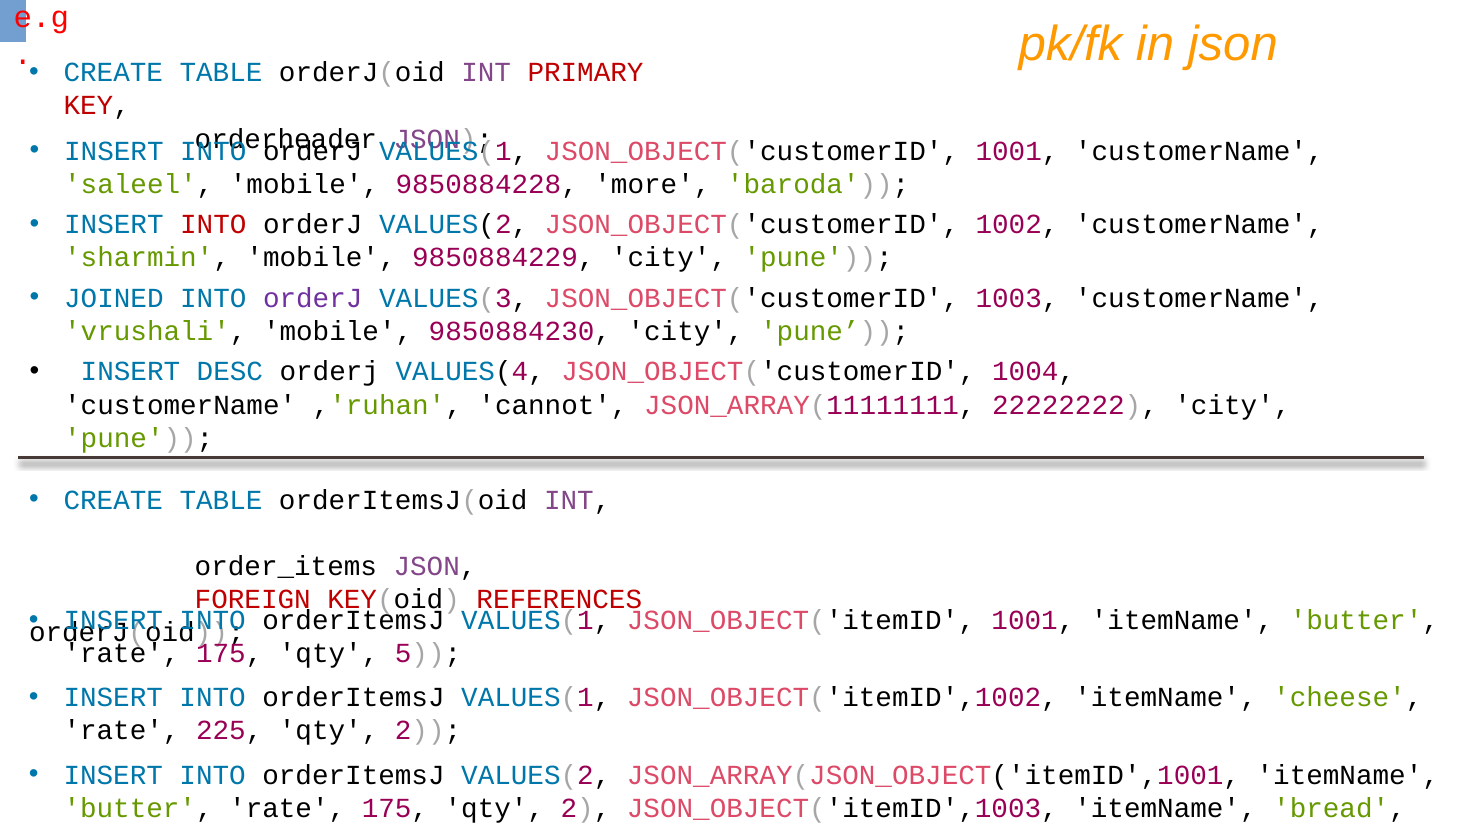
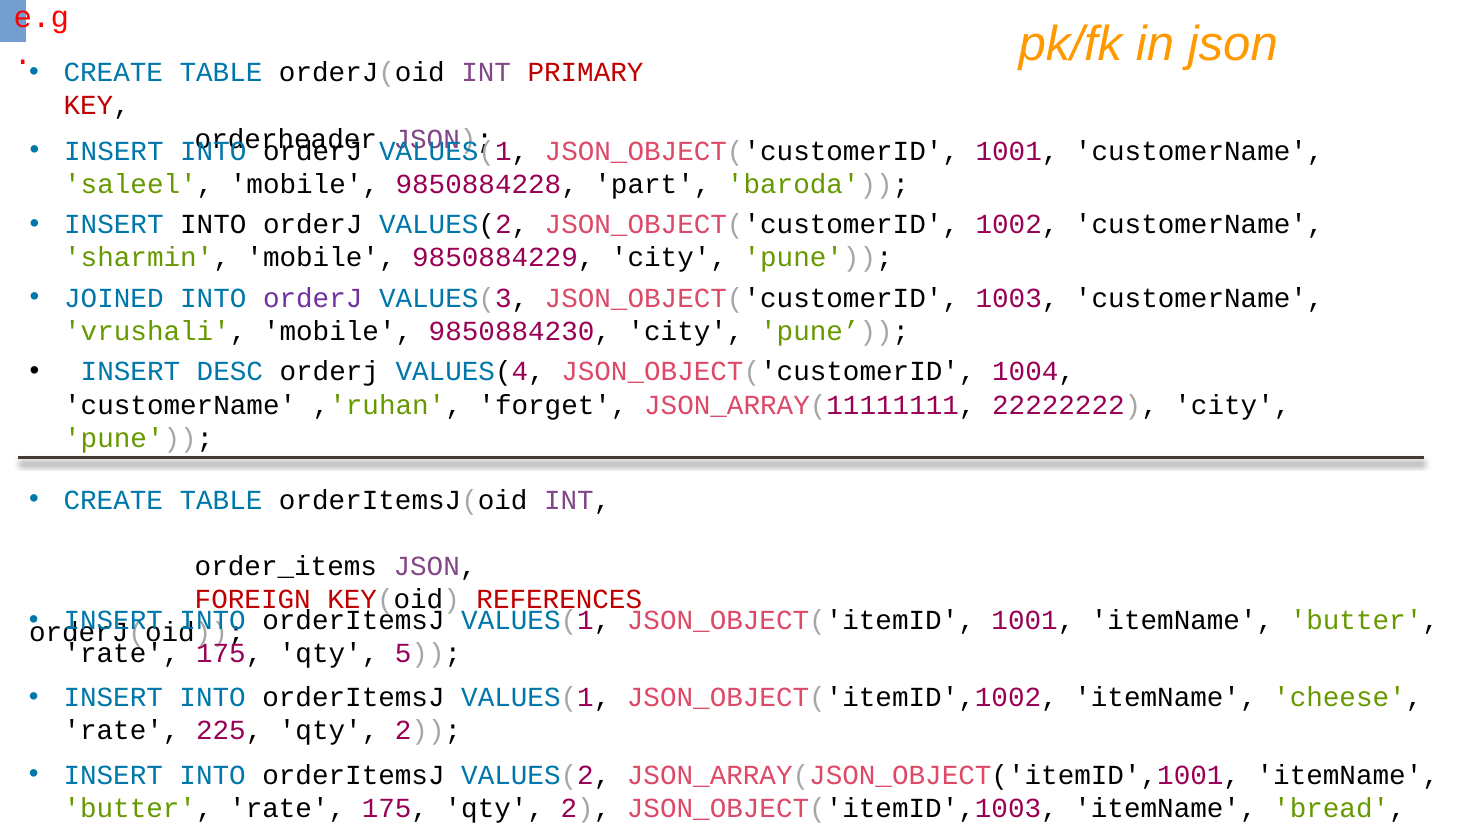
more: more -> part (652, 184)
INTO colour: red -> black (213, 225)
cannot: cannot -> forget (553, 405)
